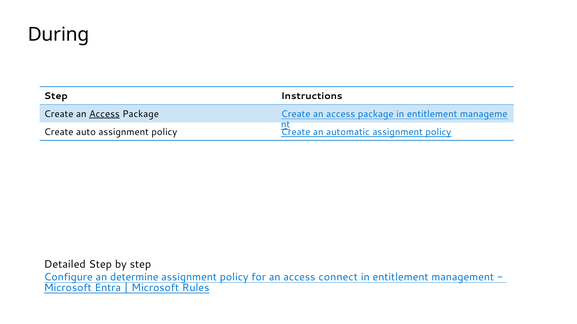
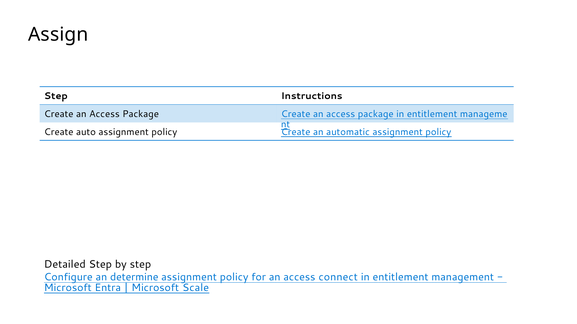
During: During -> Assign (58, 35)
Access underline: present -> none (104, 114)
Rules: Rules -> Scale (196, 288)
